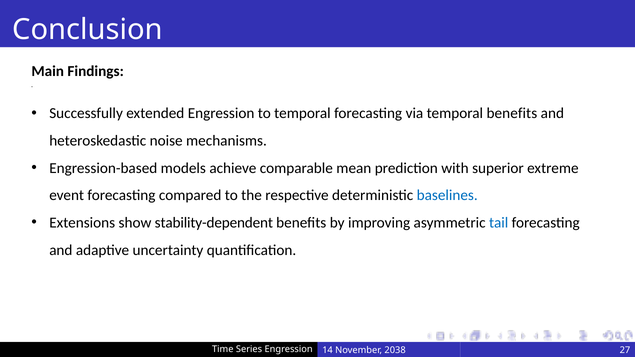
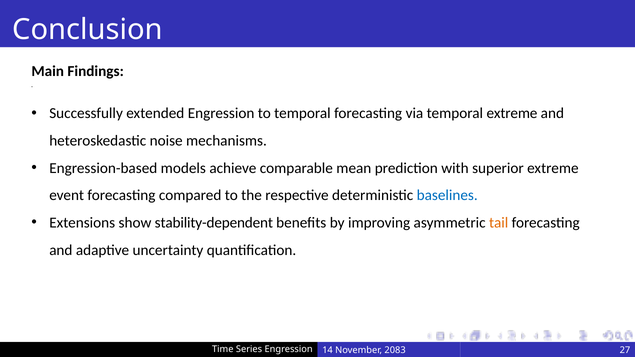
temporal benefits: benefits -> extreme (512, 113)
tail colour: blue -> orange (499, 223)
2038: 2038 -> 2083 (395, 350)
